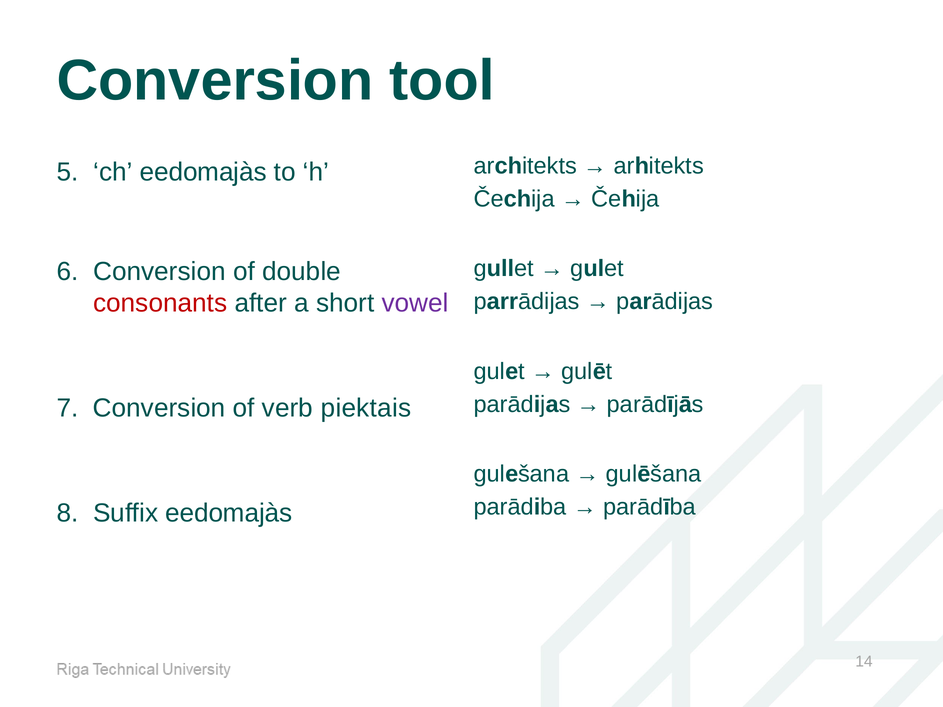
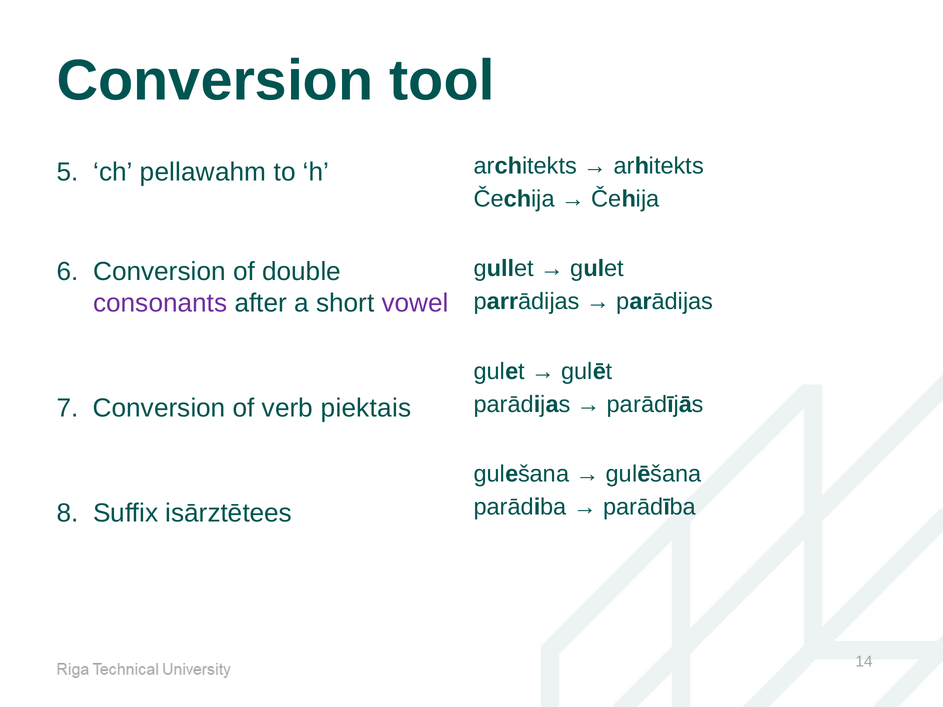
ch eedomajàs: eedomajàs -> pellawahm (203, 172)
consonants colour: red -> purple (160, 303)
Suffix eedomajàs: eedomajàs -> isārztētees (229, 513)
